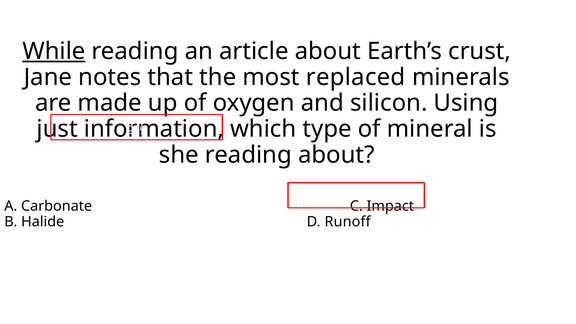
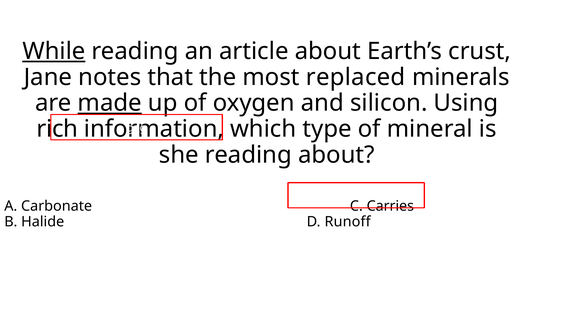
made underline: none -> present (110, 103)
just: just -> rich (57, 129)
Impact: Impact -> Carries (390, 206)
